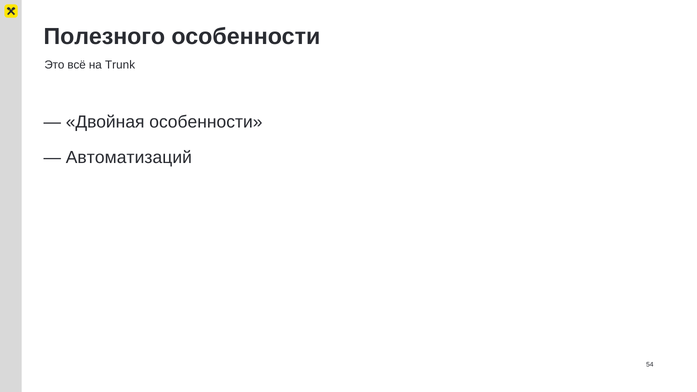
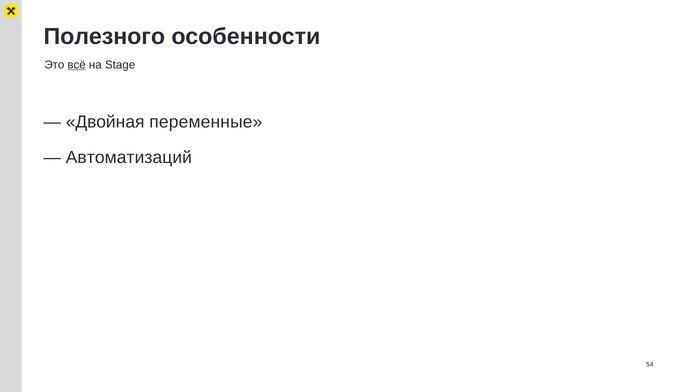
всё underline: none -> present (77, 65)
Trunk: Trunk -> Stage (120, 65)
Двойная особенности: особенности -> переменные (206, 122)
